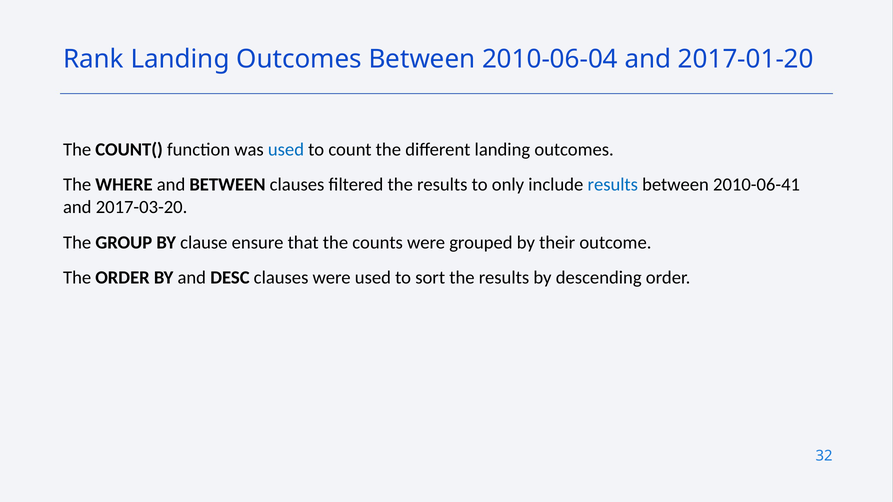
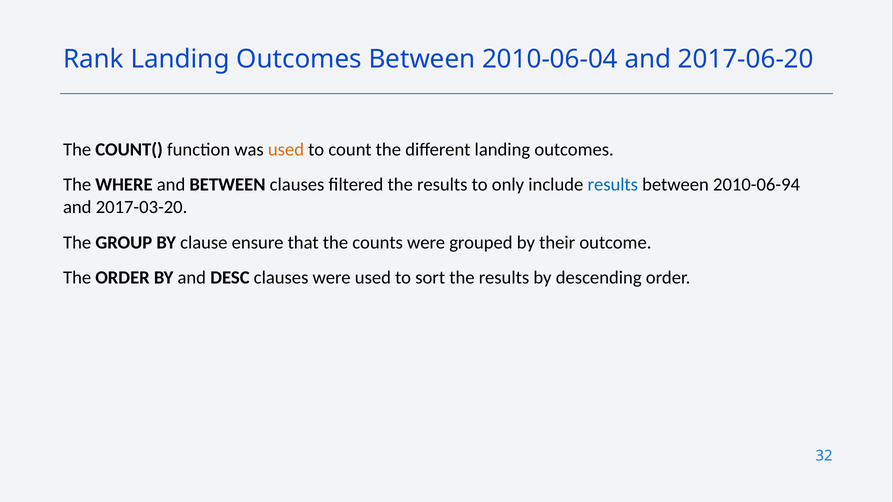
2017-01-20: 2017-01-20 -> 2017-06-20 (746, 59)
used colour: blue -> orange (286, 150)
2010-06-41: 2010-06-41 -> 2010-06-94 (757, 185)
